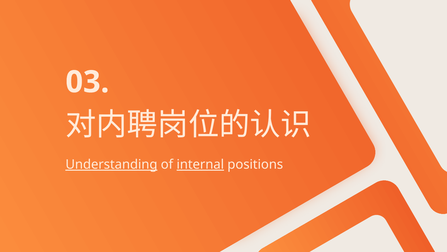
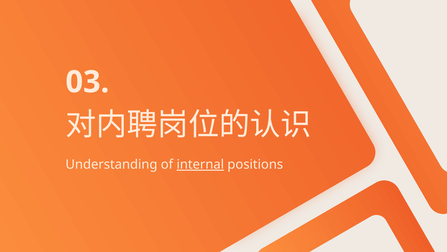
Understanding underline: present -> none (111, 164)
